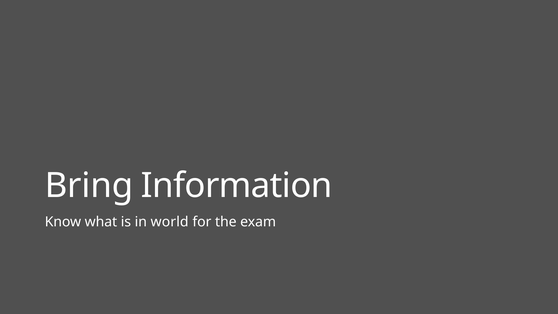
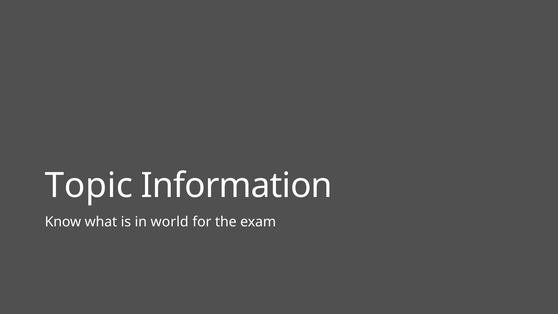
Bring: Bring -> Topic (89, 186)
